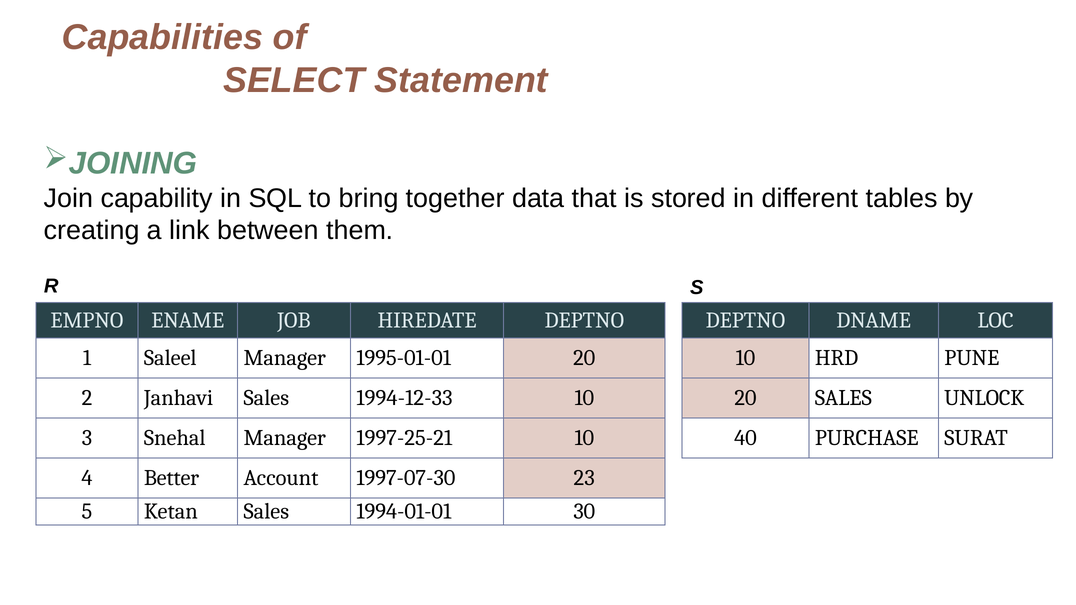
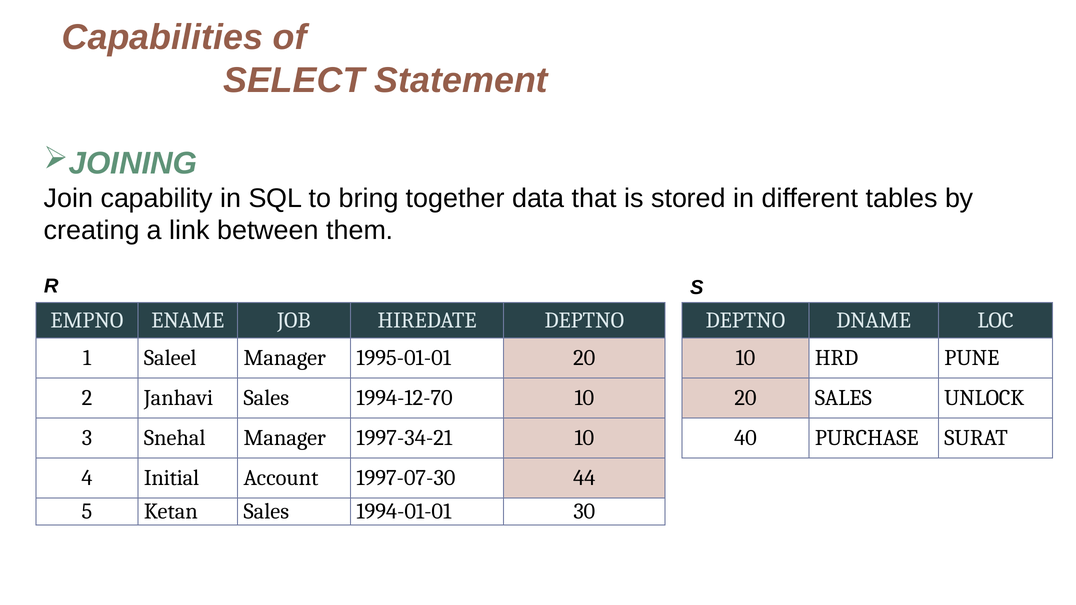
1994-12-33: 1994-12-33 -> 1994-12-70 (405, 398)
1997-25-21: 1997-25-21 -> 1997-34-21 (404, 438)
Better: Better -> Initial (172, 478)
23: 23 -> 44 (584, 478)
